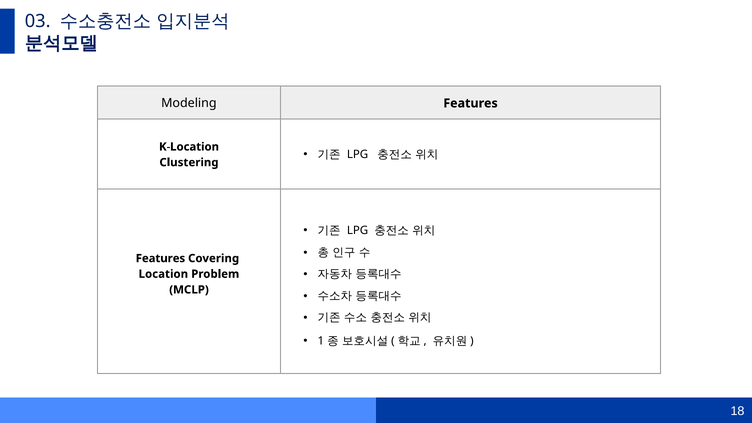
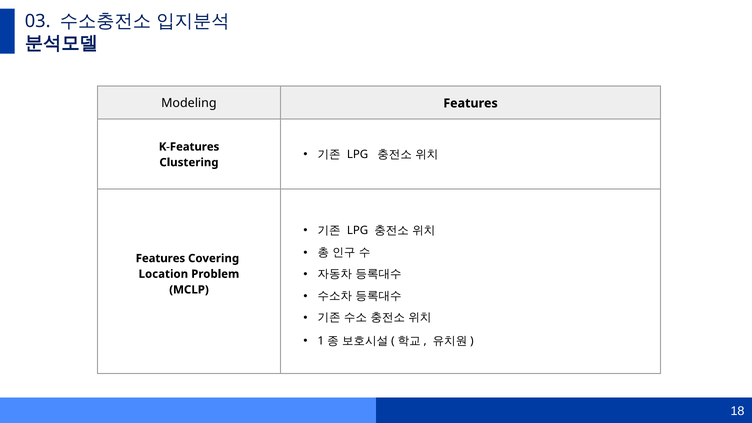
K-Location: K-Location -> K-Features (189, 147)
